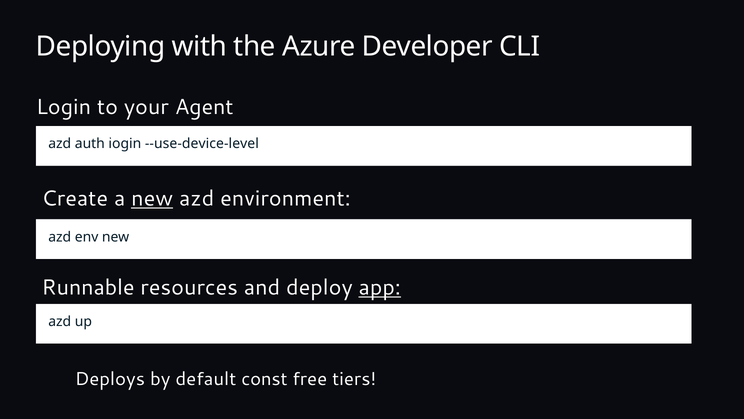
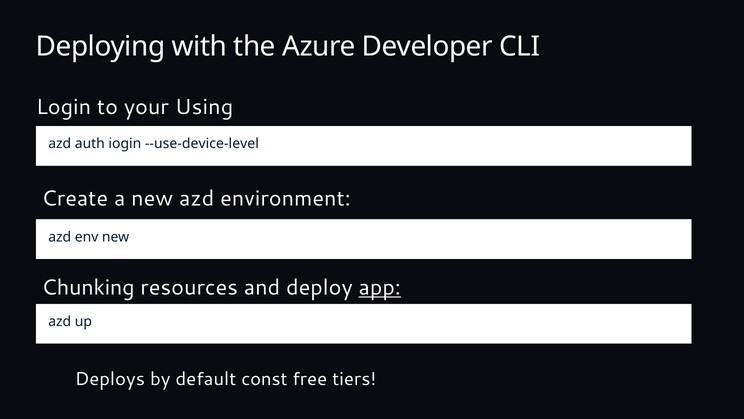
Agent: Agent -> Using (204, 107)
new underline: present -> none (152, 198)
Runnable: Runnable -> Chunking (88, 287)
